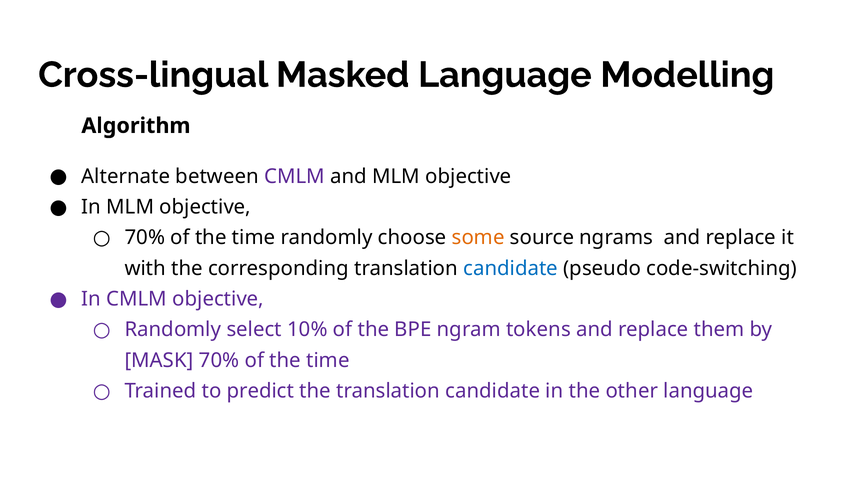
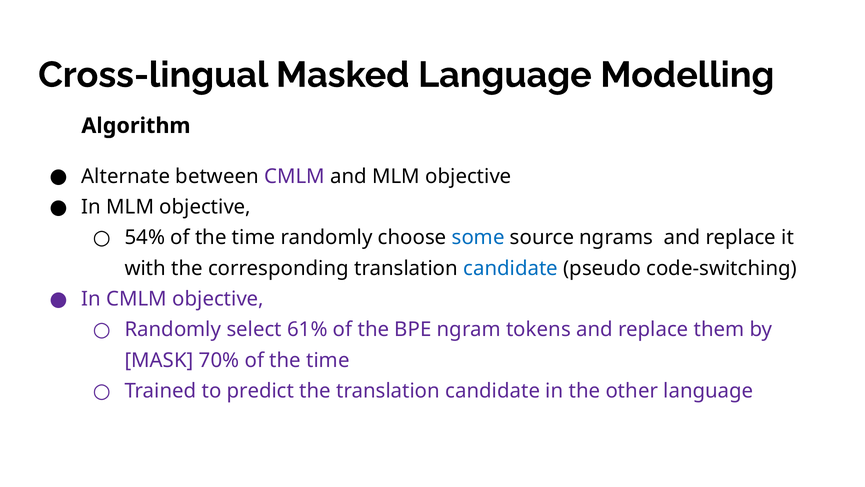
70%: 70% -> 54% (145, 237)
some colour: orange -> blue (478, 237)
10%: 10% -> 61% (307, 329)
